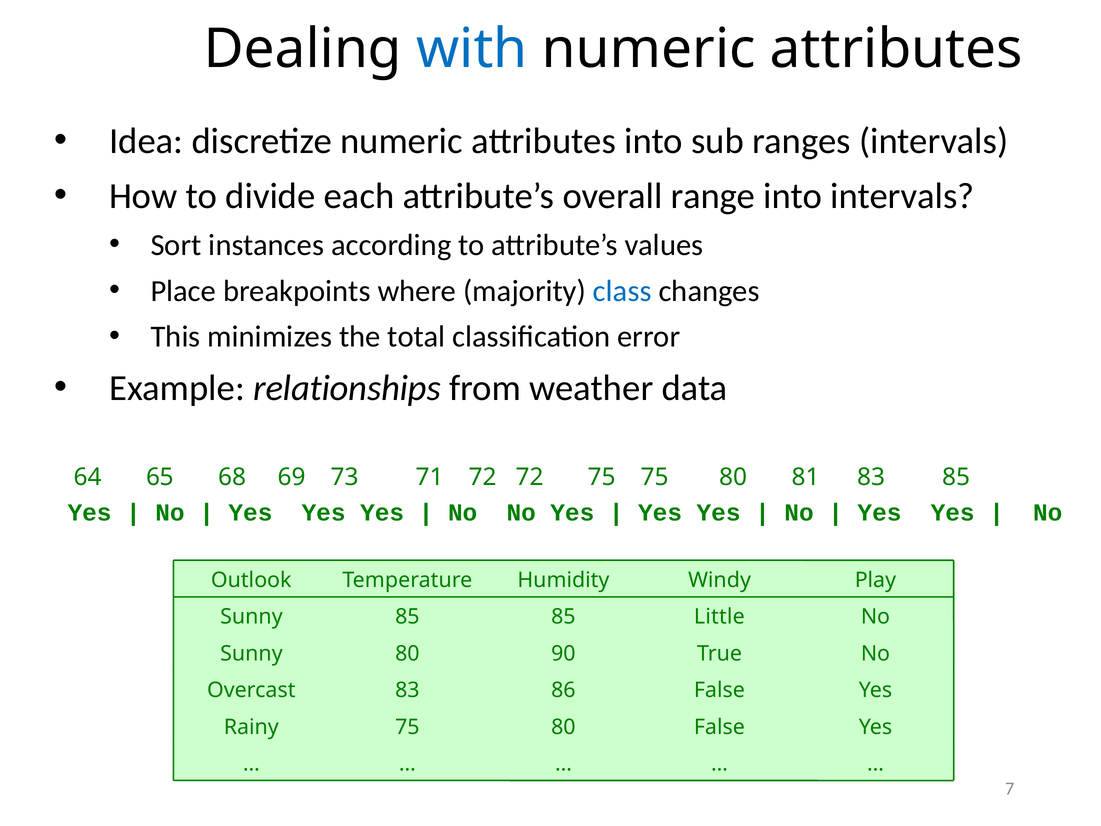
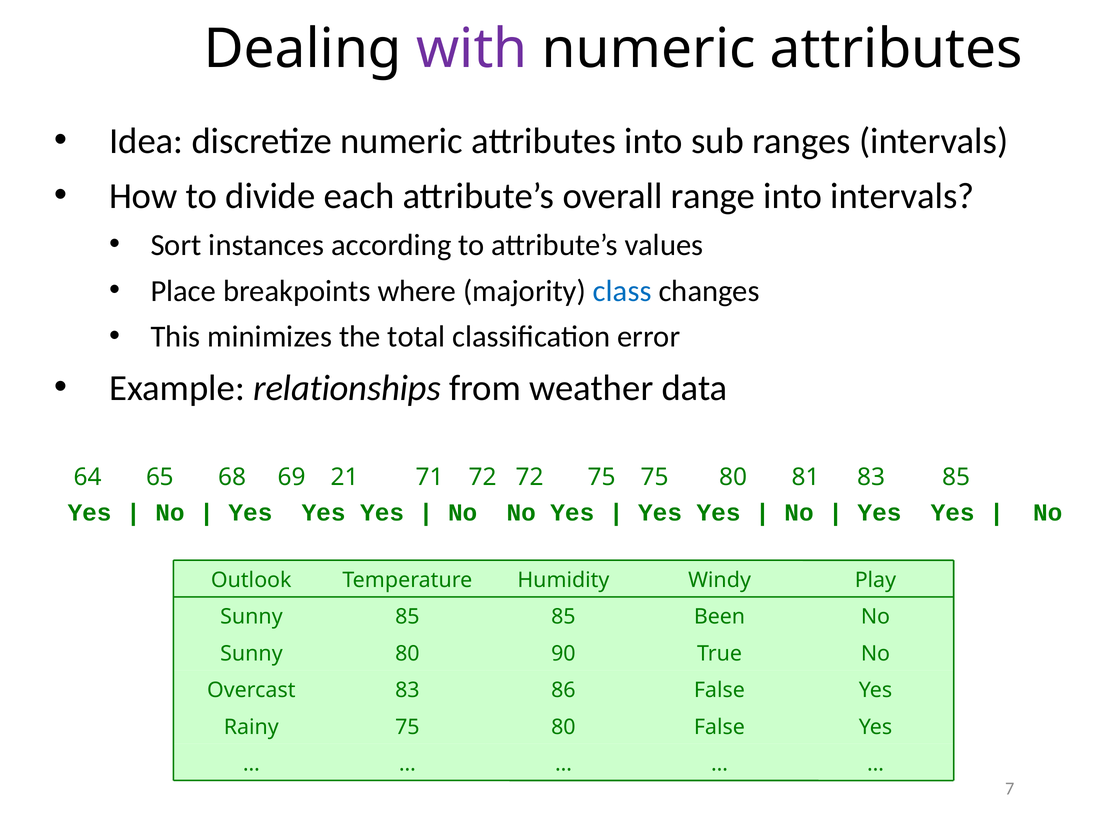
with colour: blue -> purple (472, 49)
73: 73 -> 21 (345, 477)
Little: Little -> Been (719, 617)
